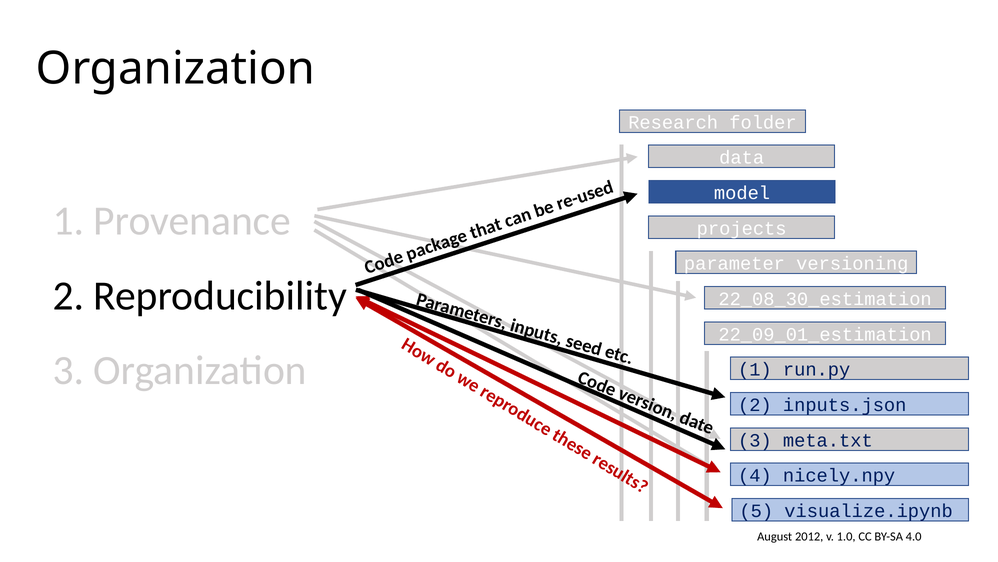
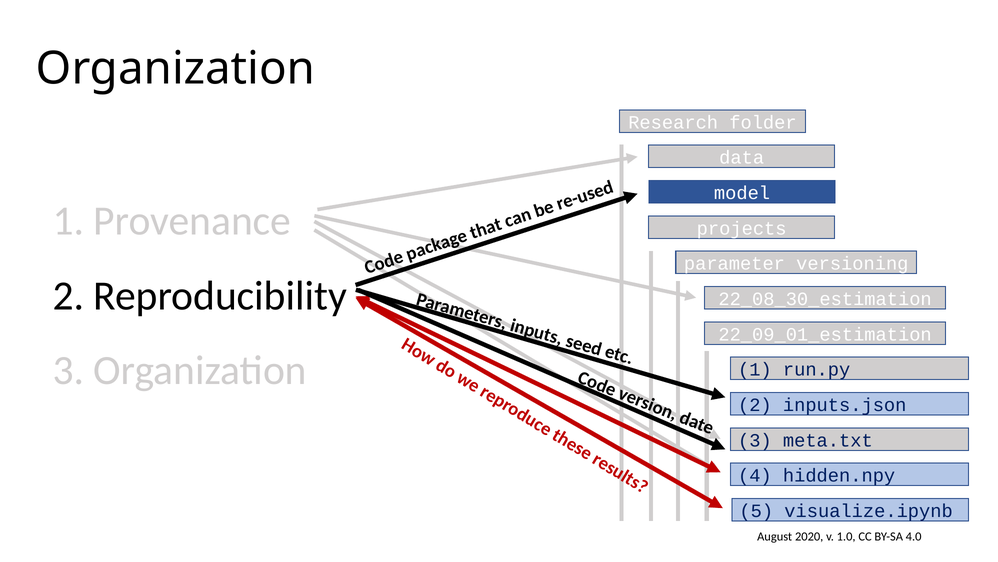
nicely.npy: nicely.npy -> hidden.npy (839, 475)
2012: 2012 -> 2020 (809, 536)
